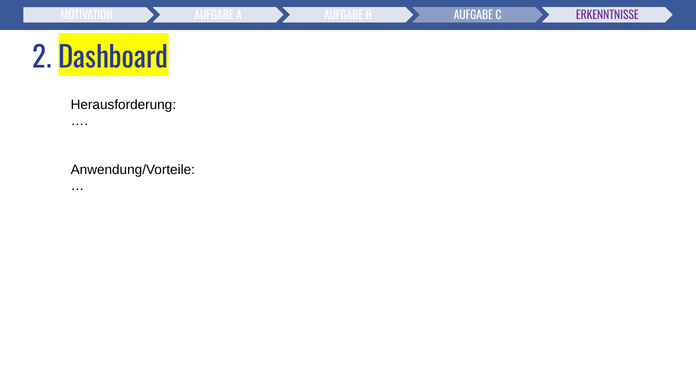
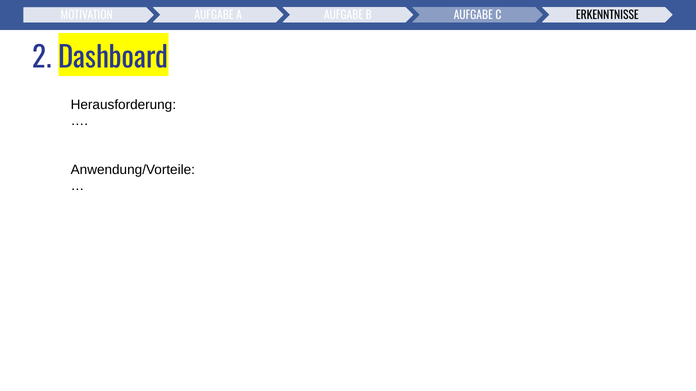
ERKENNTNISSE colour: purple -> black (607, 16)
